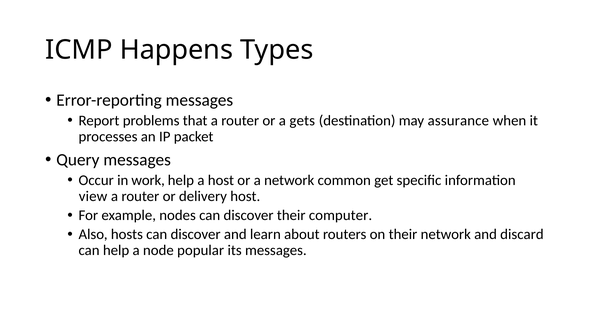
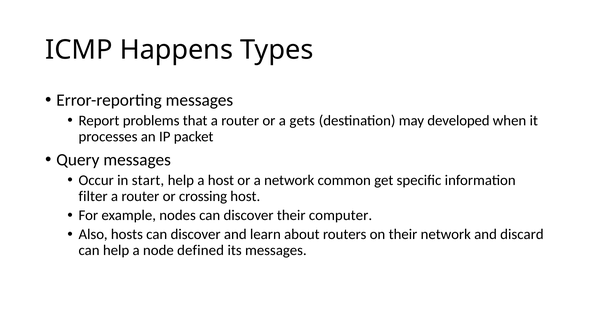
assurance: assurance -> developed (458, 121)
work: work -> start (148, 181)
view: view -> filter (93, 197)
delivery: delivery -> crossing (203, 197)
popular: popular -> defined (201, 251)
